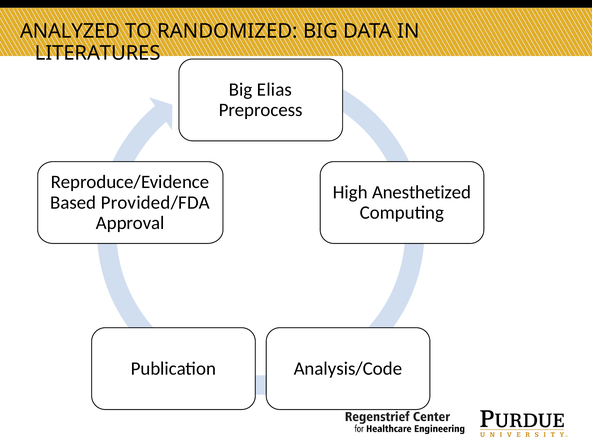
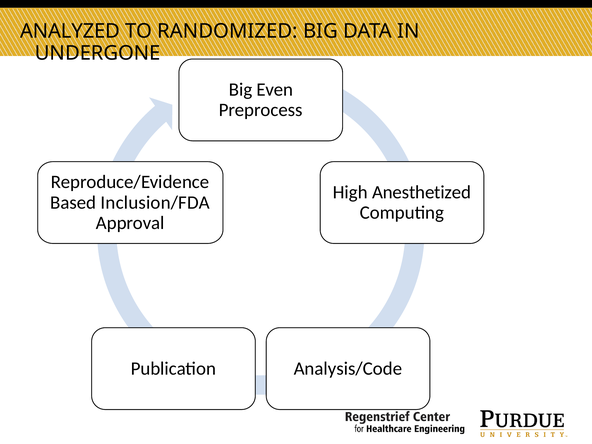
LITERATURES: LITERATURES -> UNDERGONE (98, 53)
Elias: Elias -> Even (275, 90)
Provided/FDA: Provided/FDA -> Inclusion/FDA (155, 202)
